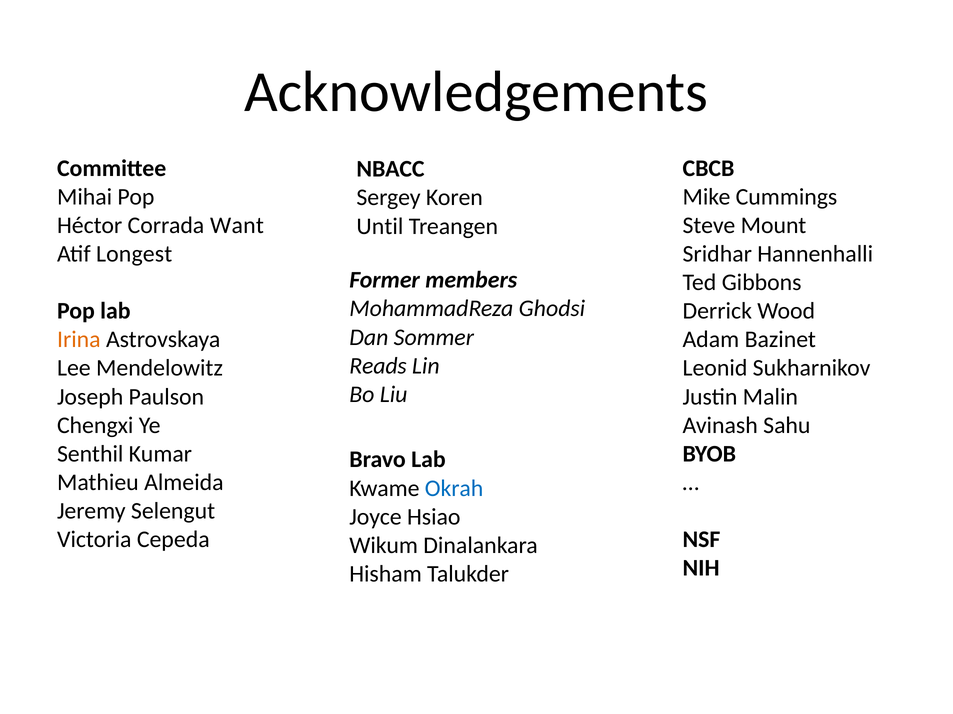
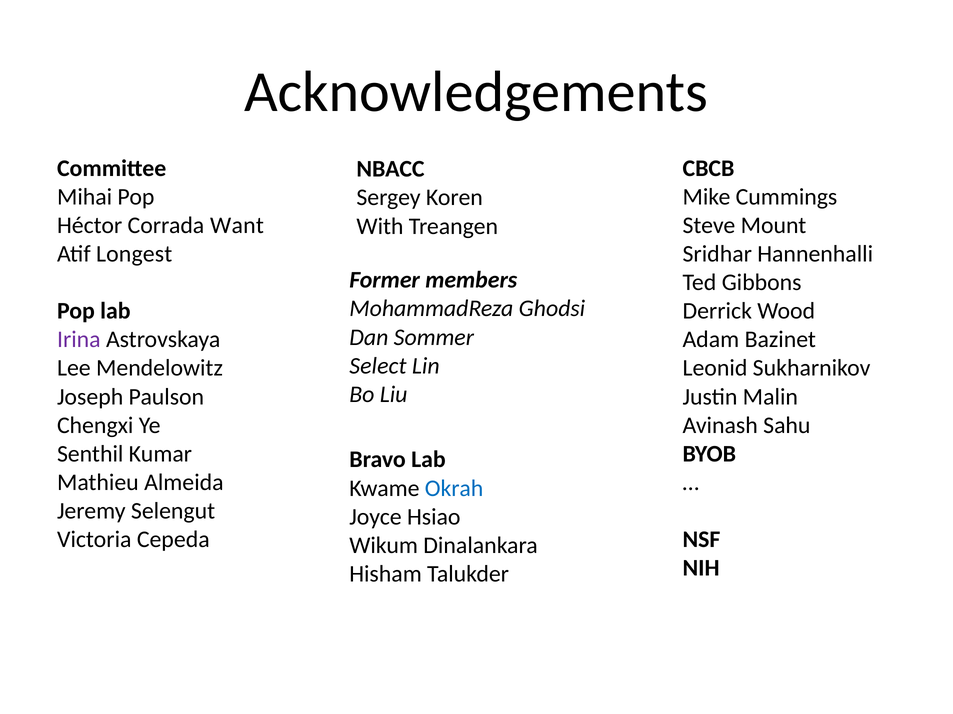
Until: Until -> With (380, 226)
Irina colour: orange -> purple (79, 340)
Reads: Reads -> Select (378, 366)
